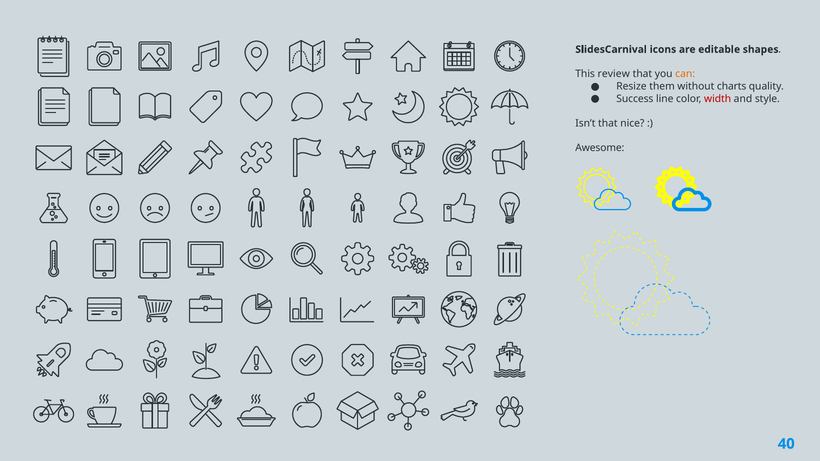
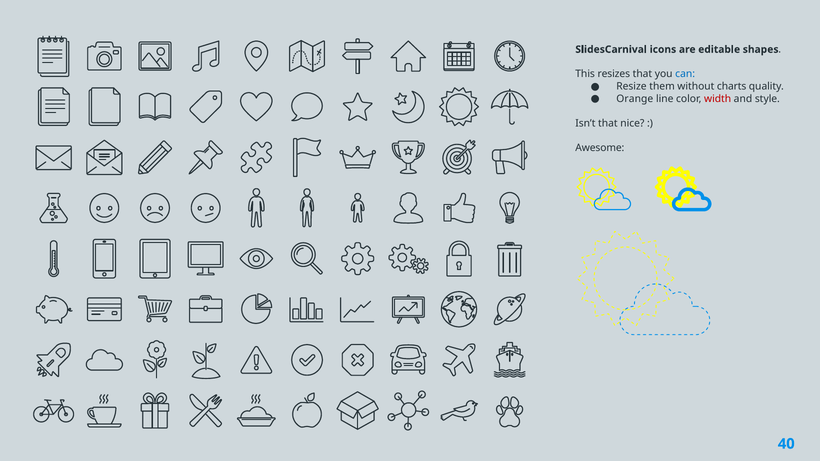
review: review -> resizes (614, 74)
can colour: orange -> blue (685, 74)
Success: Success -> Orange (635, 99)
